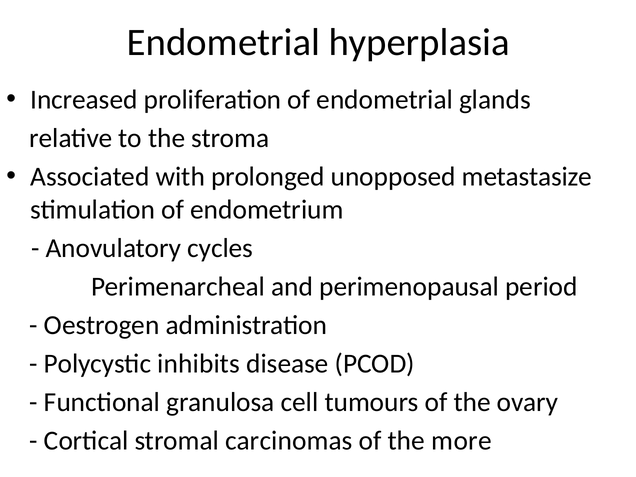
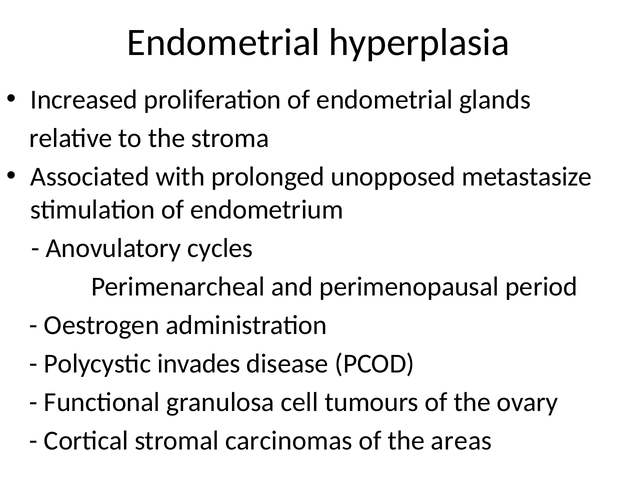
inhibits: inhibits -> invades (199, 364)
more: more -> areas (462, 441)
